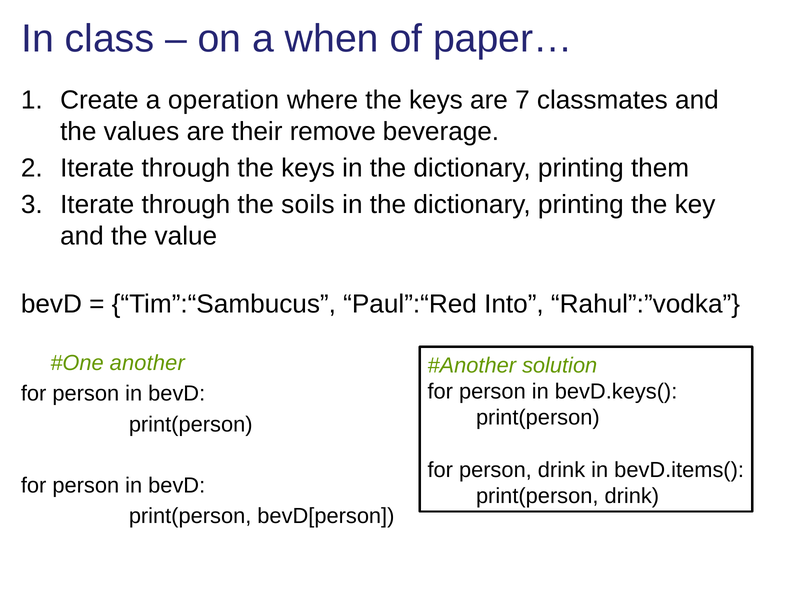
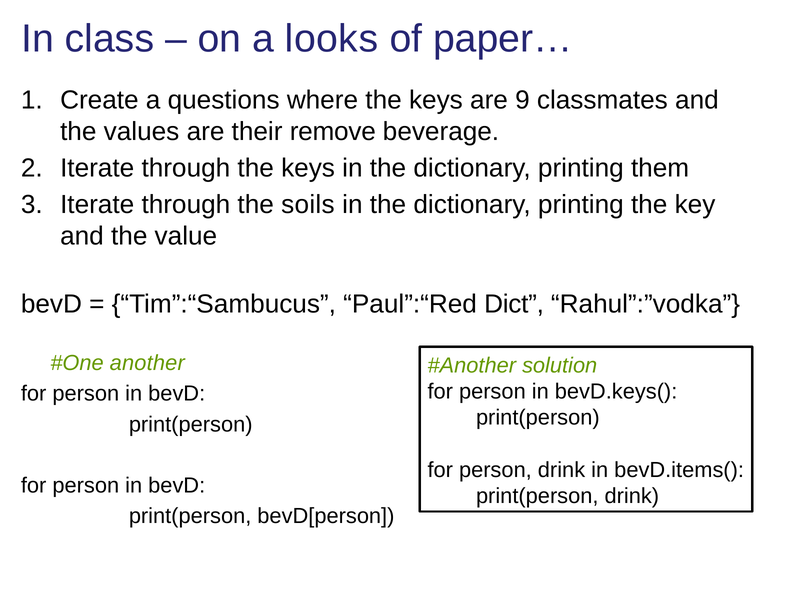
when: when -> looks (332, 39)
operation: operation -> questions (224, 100)
7: 7 -> 9 (522, 100)
Into: Into -> Dict (514, 304)
